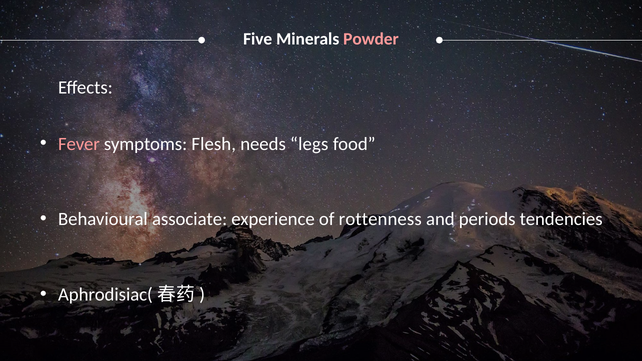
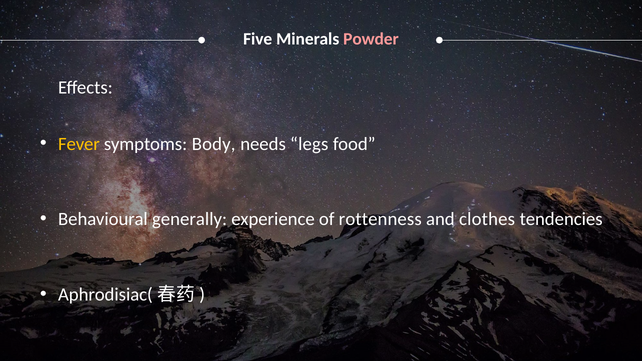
Fever colour: pink -> yellow (79, 144)
Flesh: Flesh -> Body (214, 144)
associate: associate -> generally (190, 219)
periods: periods -> clothes (487, 219)
